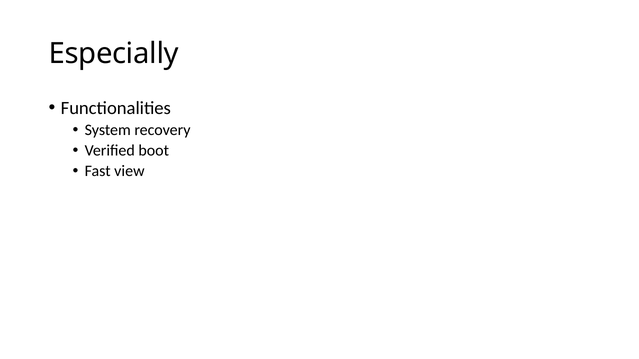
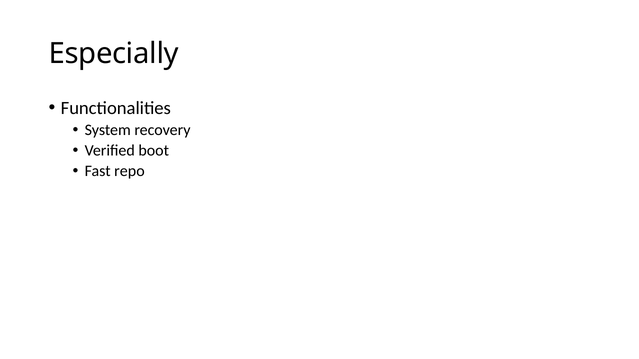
view: view -> repo (129, 171)
